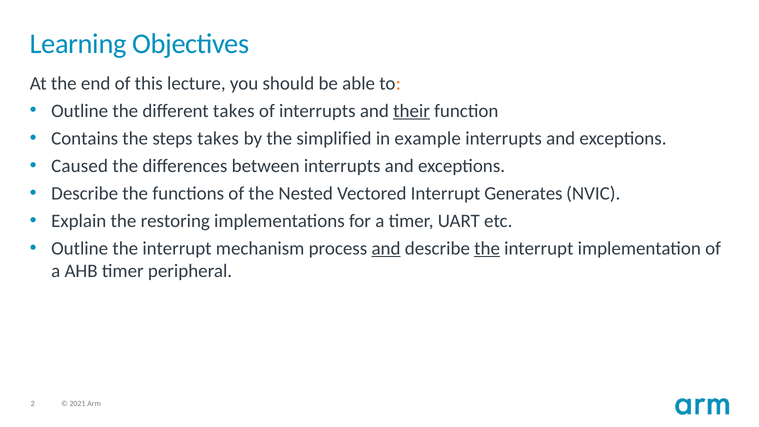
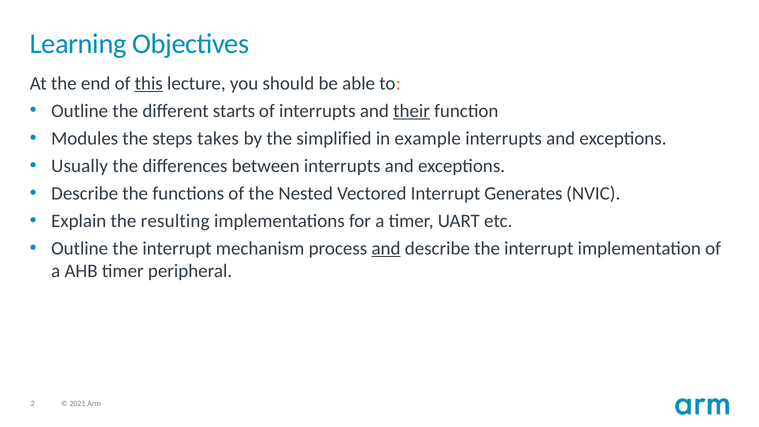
this underline: none -> present (149, 83)
different takes: takes -> starts (234, 111)
Contains: Contains -> Modules (85, 138)
Caused: Caused -> Usually (80, 166)
restoring: restoring -> resulting (175, 221)
the underline: present -> none (487, 248)
